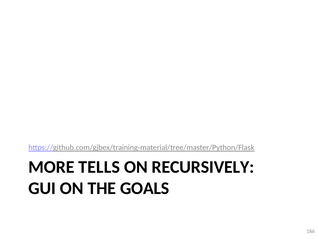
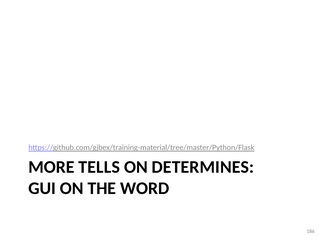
RECURSIVELY: RECURSIVELY -> DETERMINES (203, 167)
GOALS: GOALS -> WORD (145, 188)
